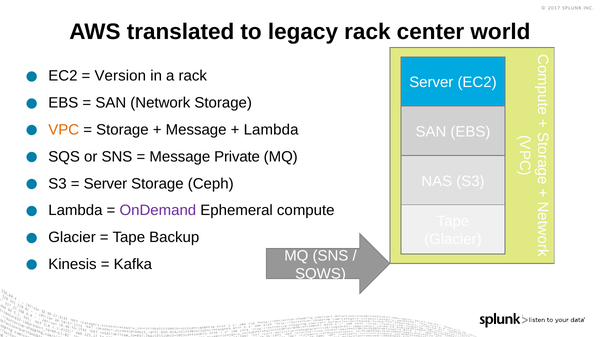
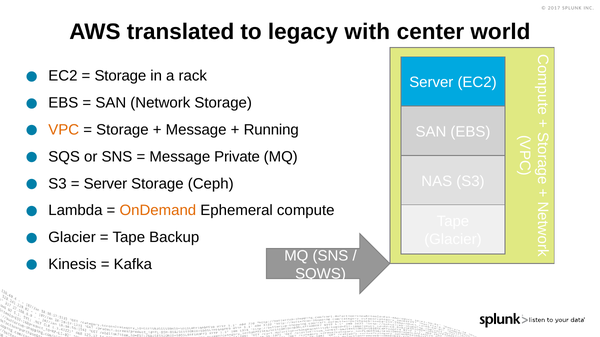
legacy rack: rack -> with (367, 32)
Version: Version -> Storage (120, 76)
Lambda: Lambda -> Running (271, 130)
OnDemand colour: purple -> orange (158, 211)
